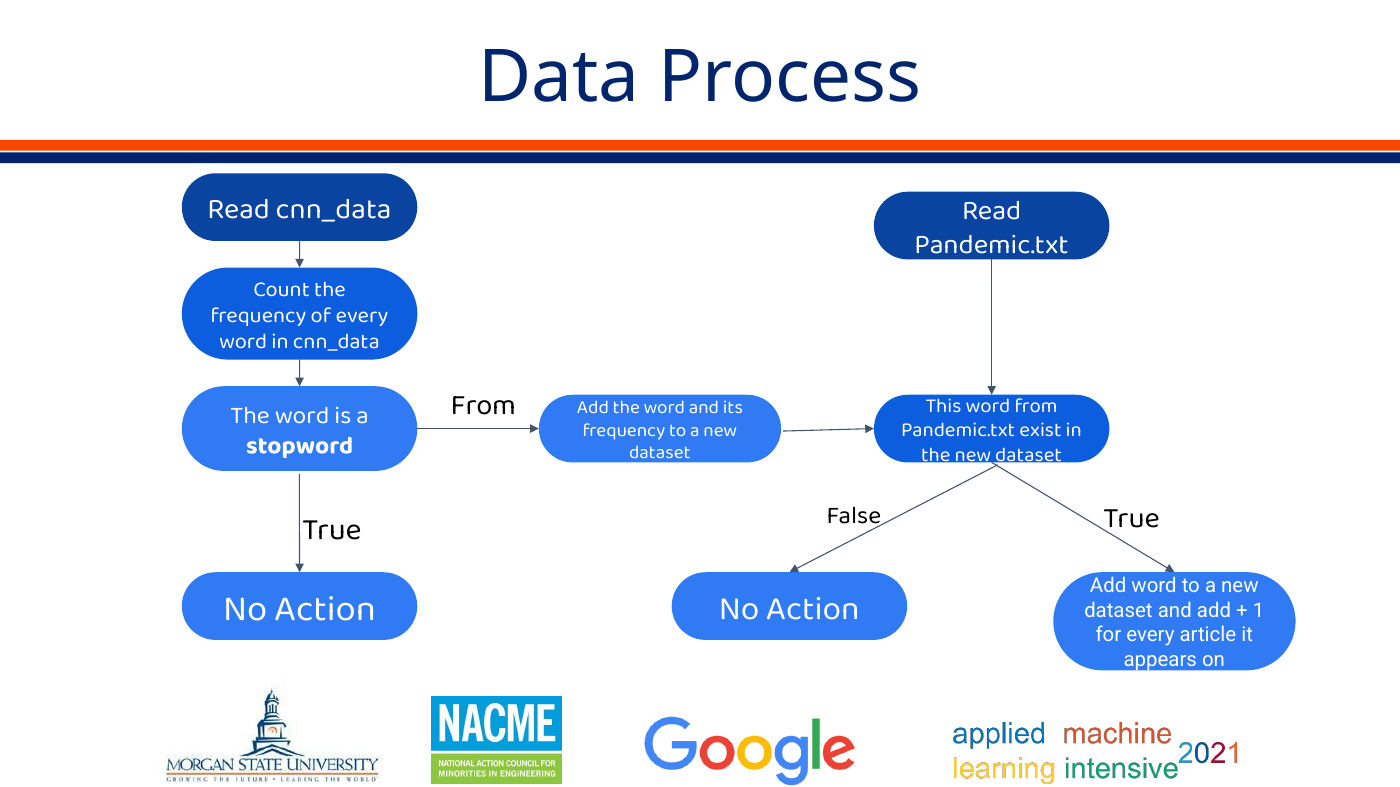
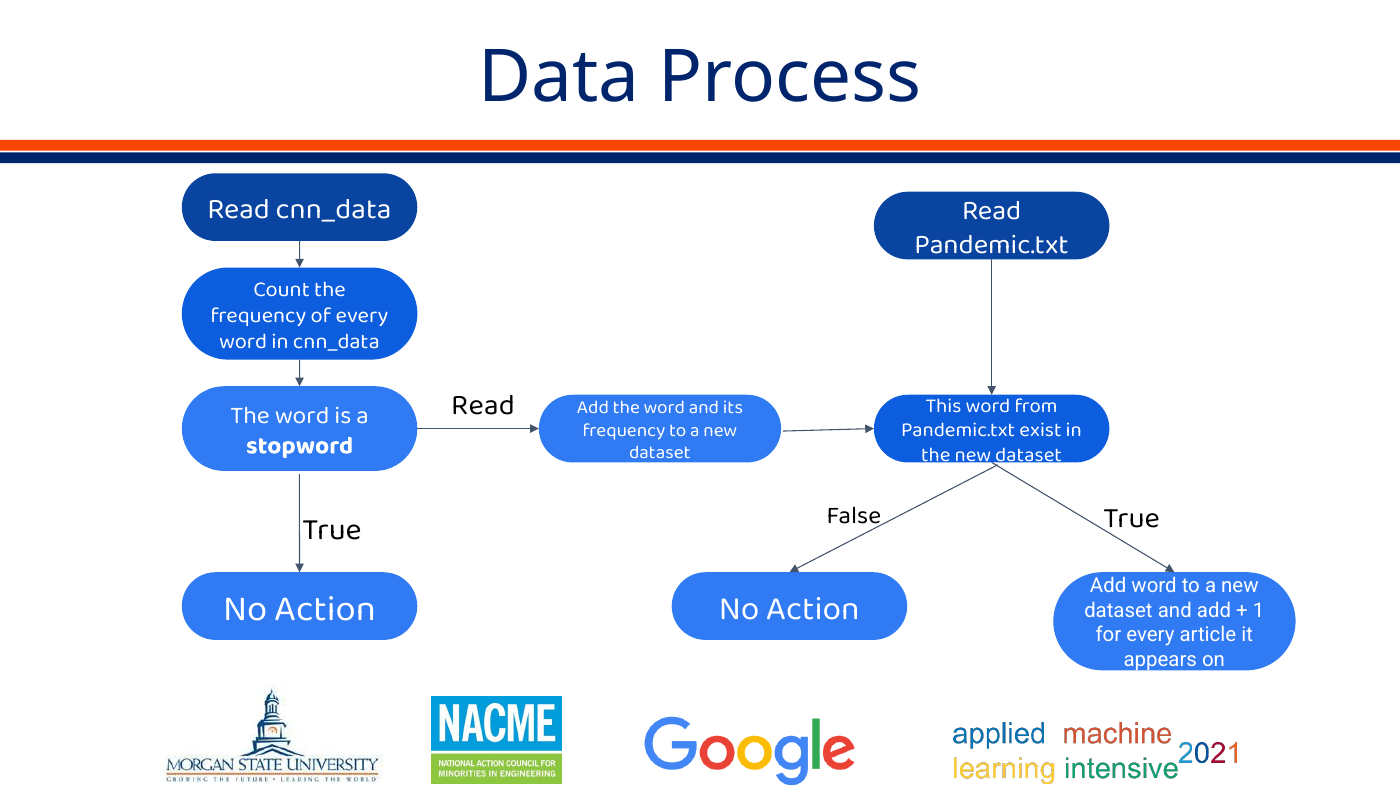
From: From -> Read (483, 405)
